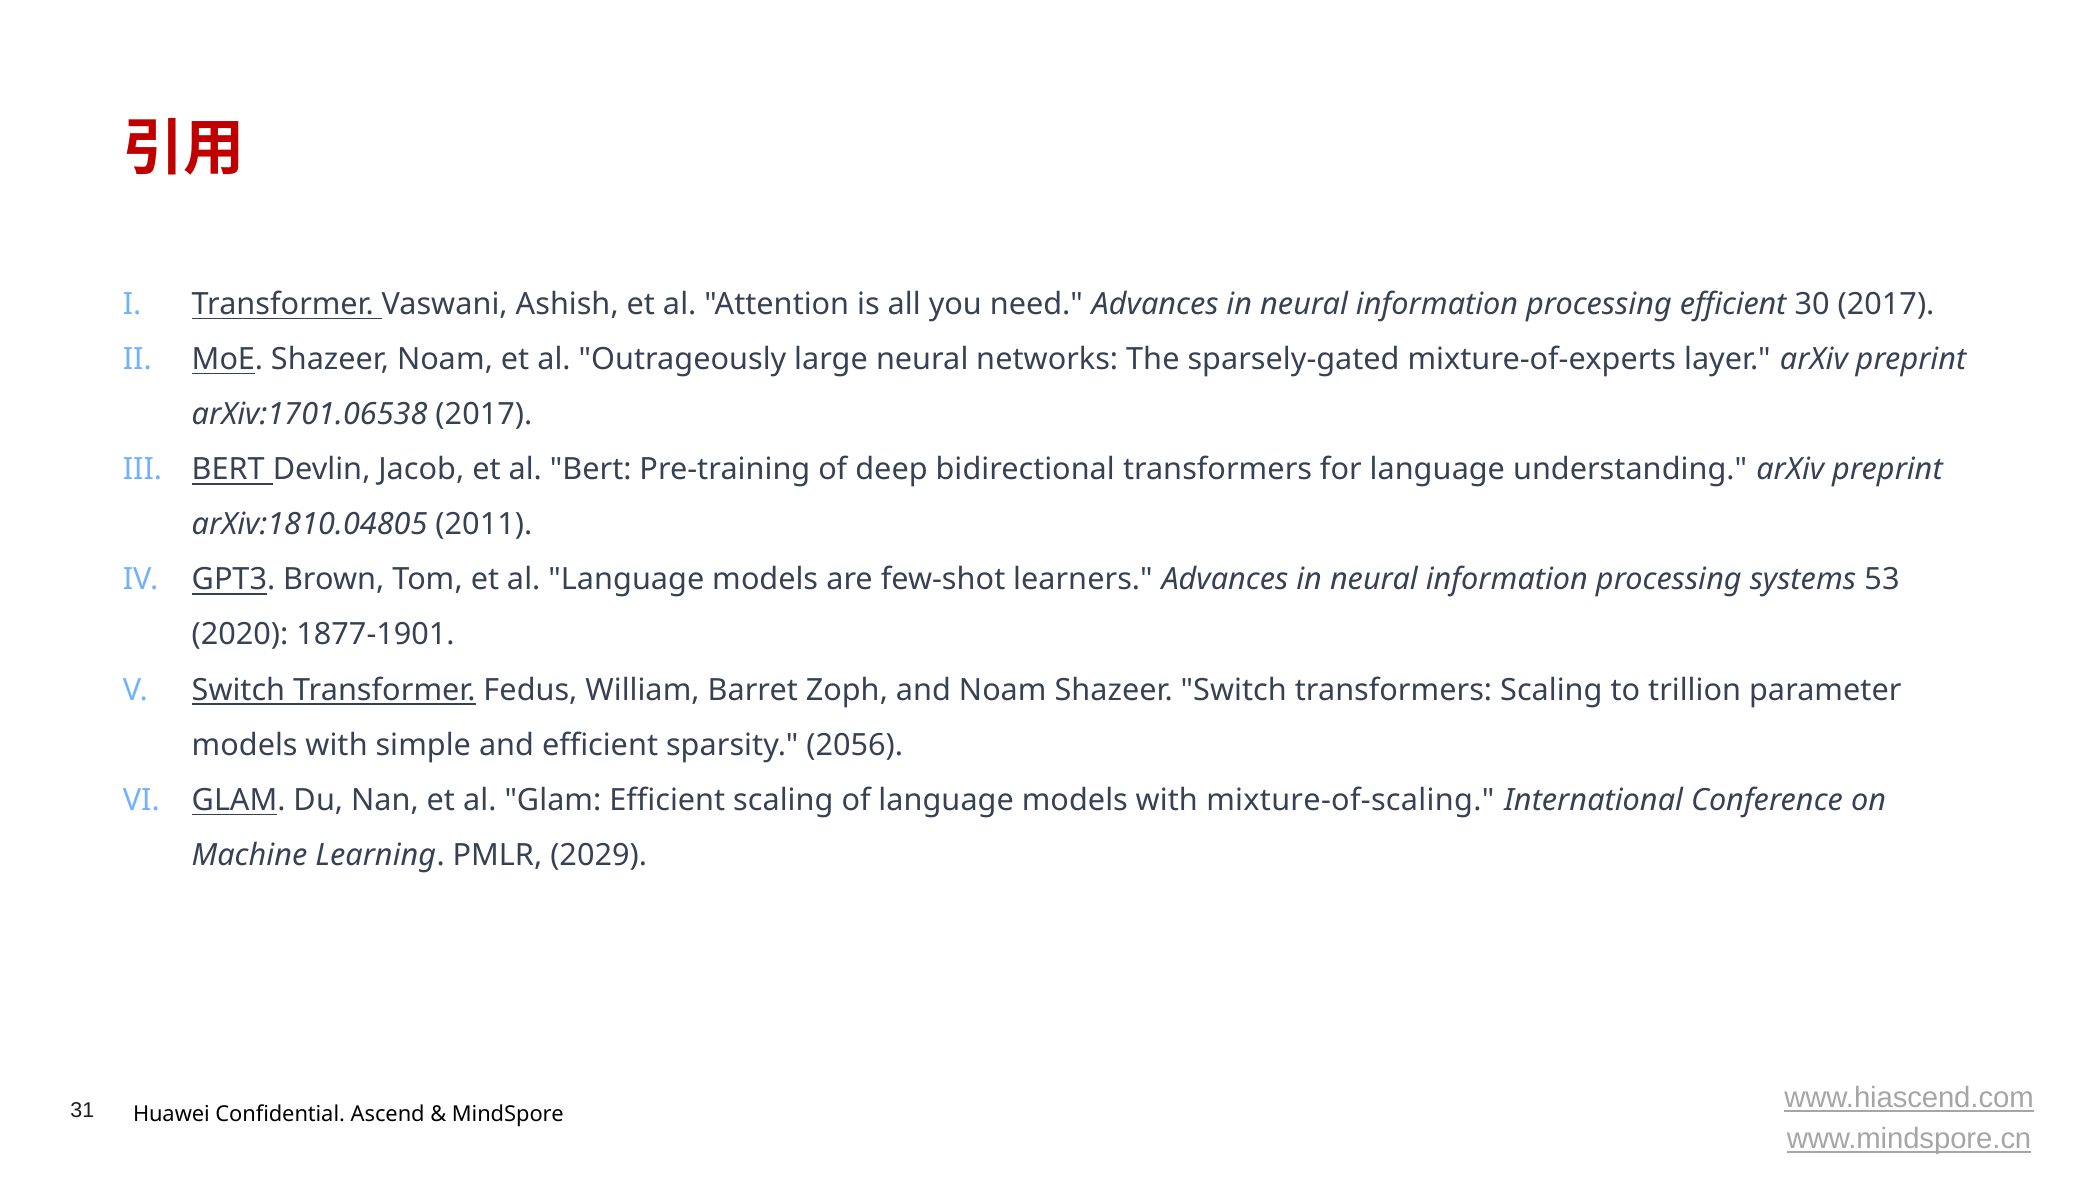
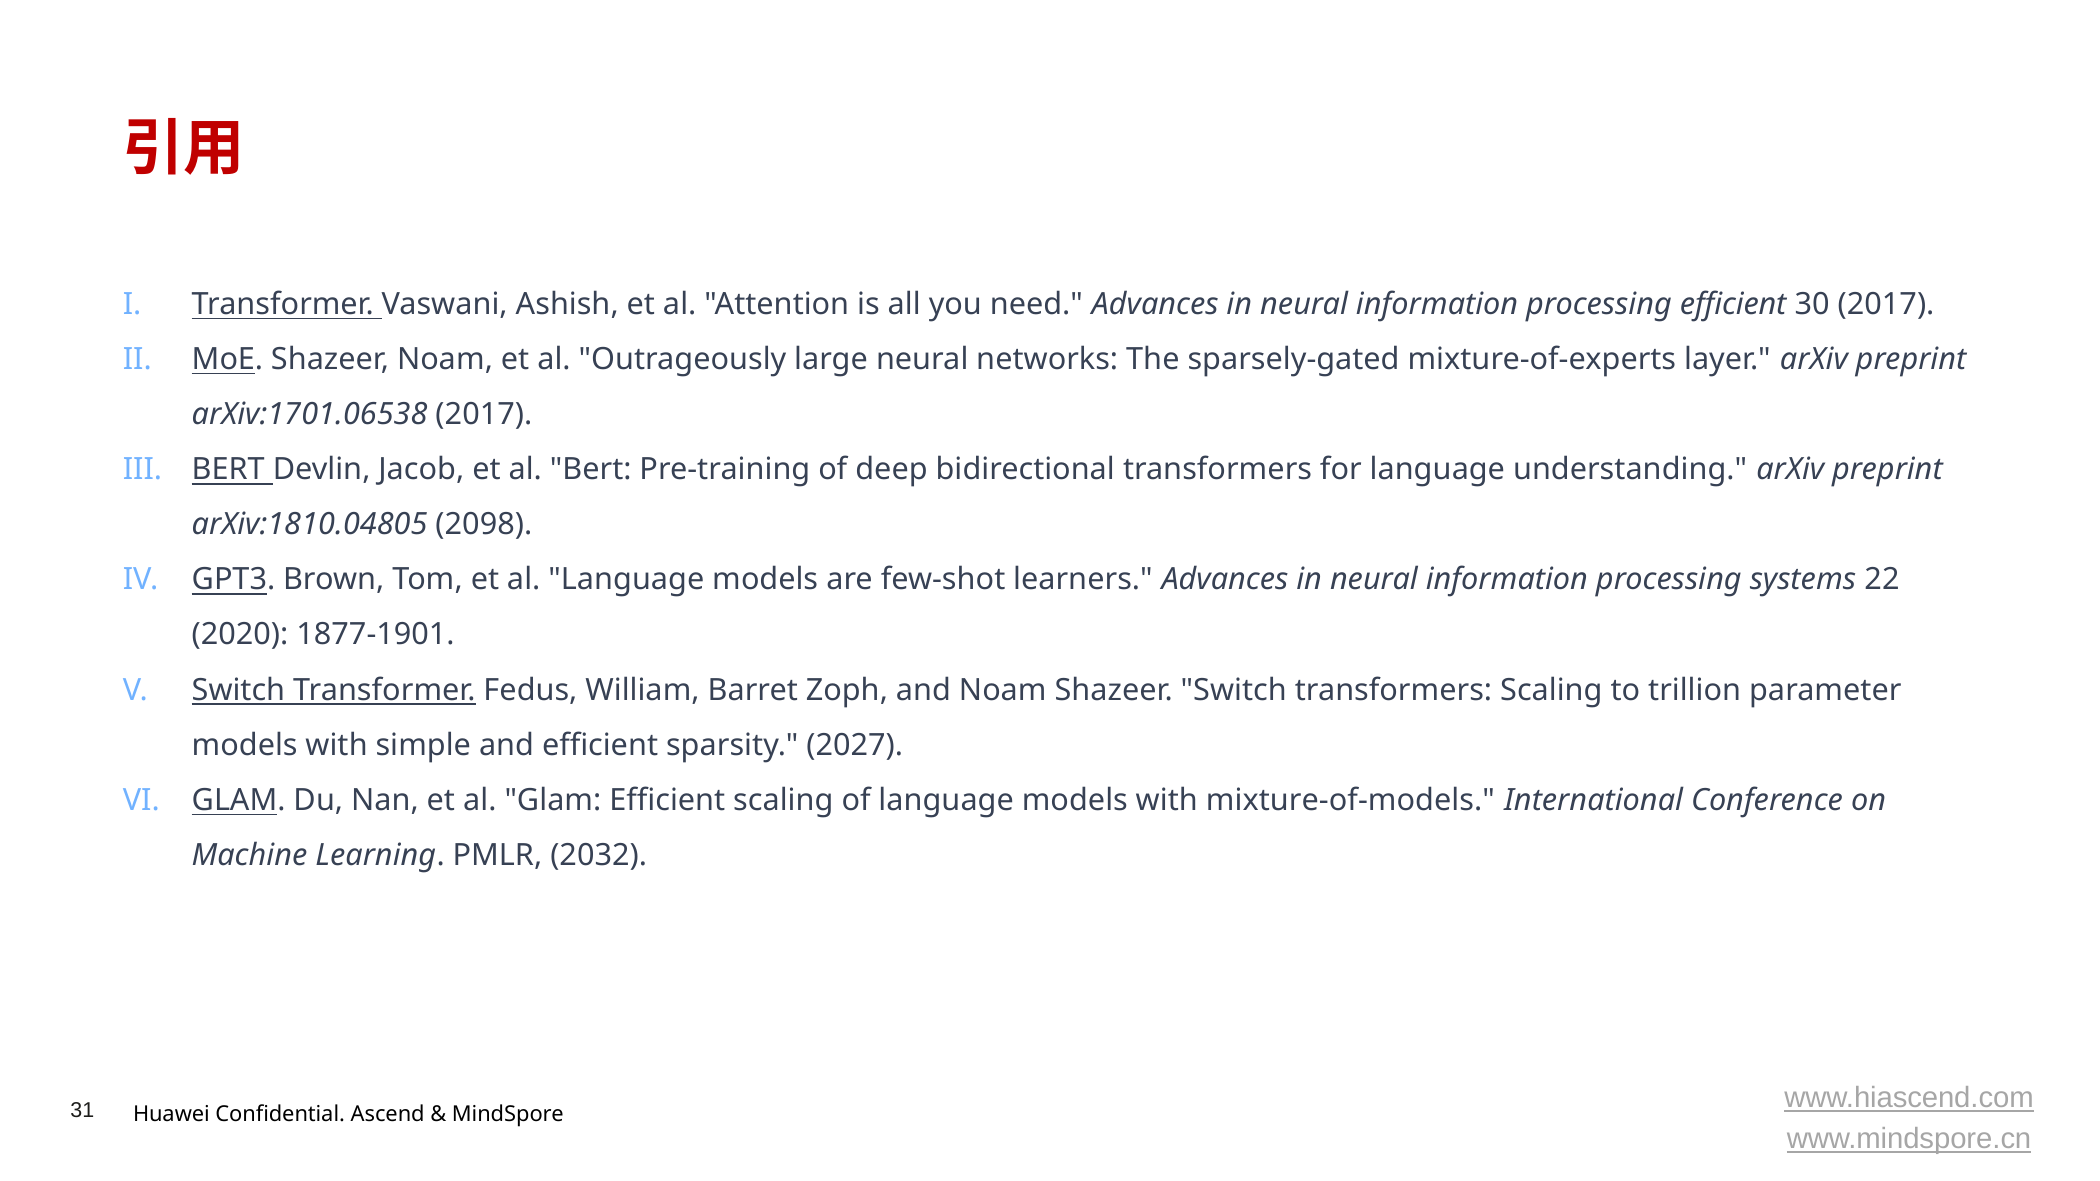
2011: 2011 -> 2098 (484, 525)
53: 53 -> 22 (1882, 580)
2056: 2056 -> 2027 (855, 745)
mixture-of-scaling: mixture-of-scaling -> mixture-of-models (1350, 800)
2029: 2029 -> 2032 (599, 855)
